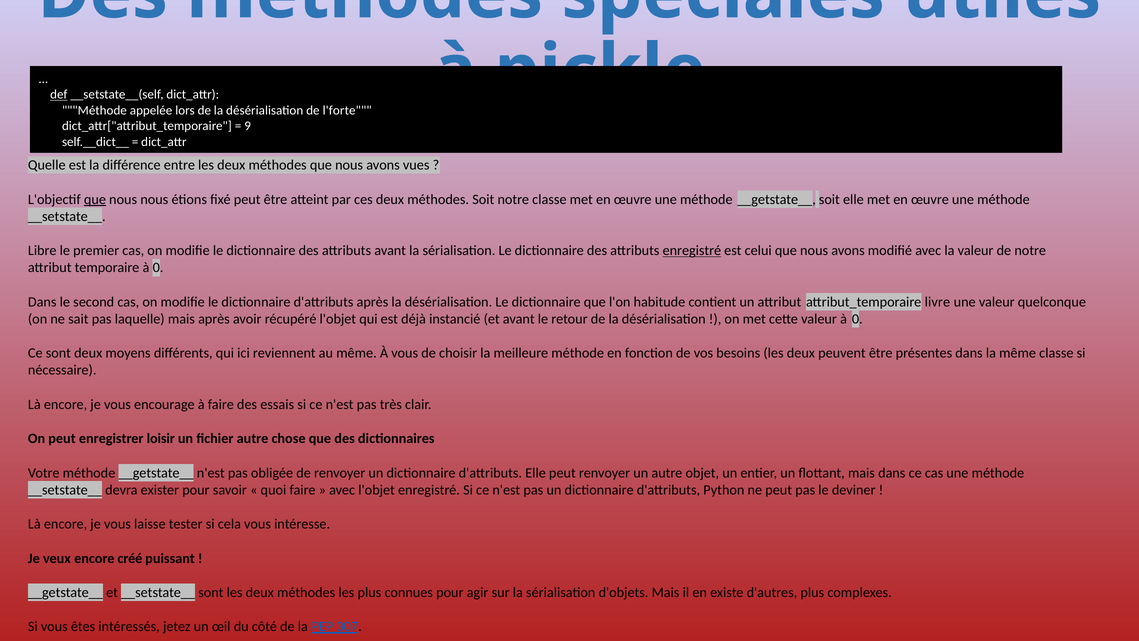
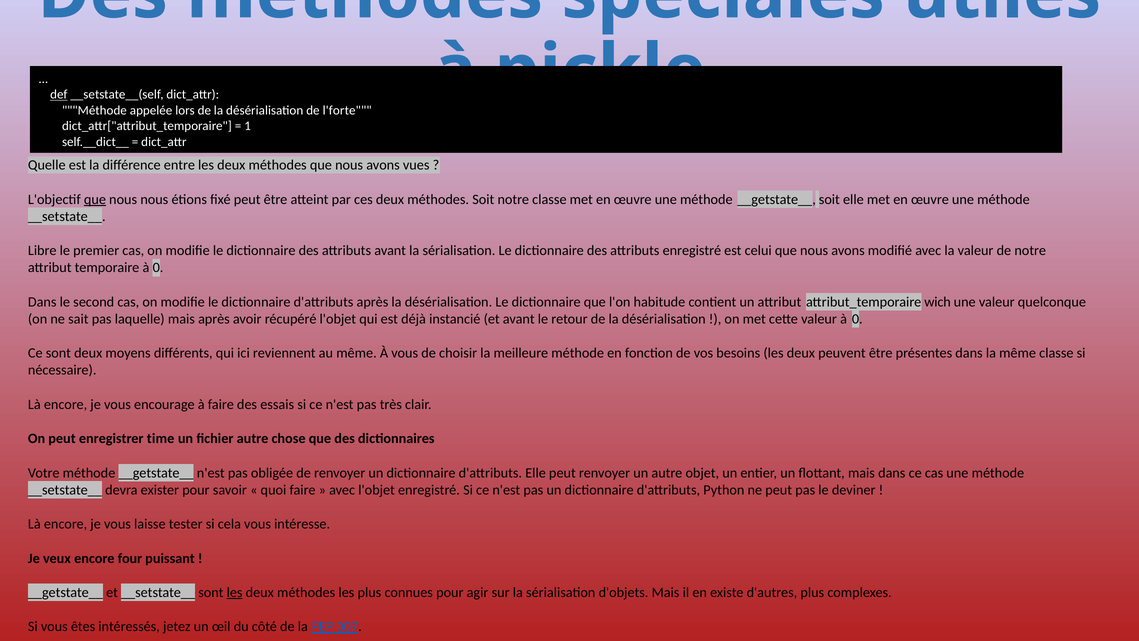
9: 9 -> 1 (248, 126)
enregistré underline: present -> none (692, 251)
livre: livre -> wich (938, 302)
loisir: loisir -> time (161, 438)
créé: créé -> four (130, 558)
les underline: none -> present (235, 592)
